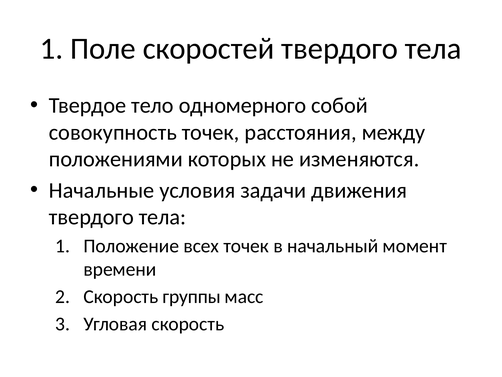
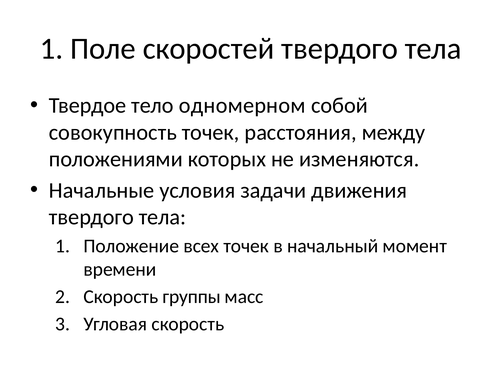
одномерного: одномерного -> одномерном (242, 105)
